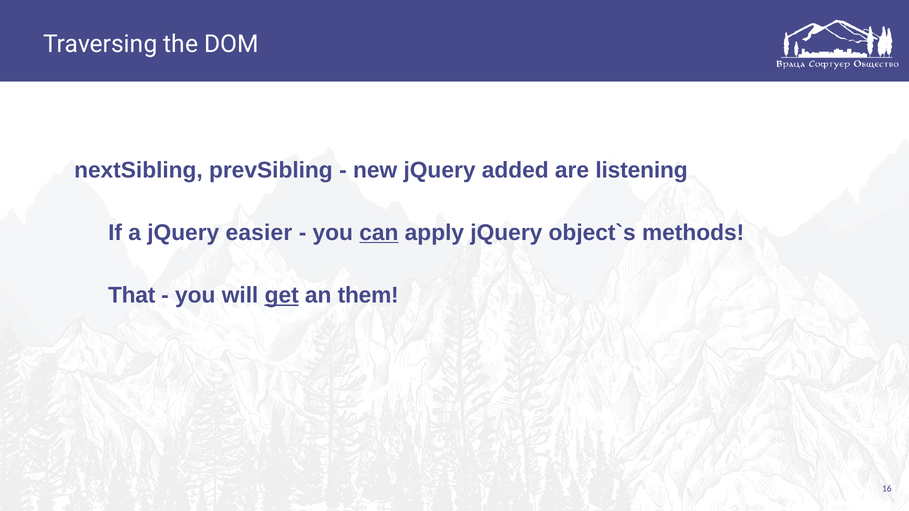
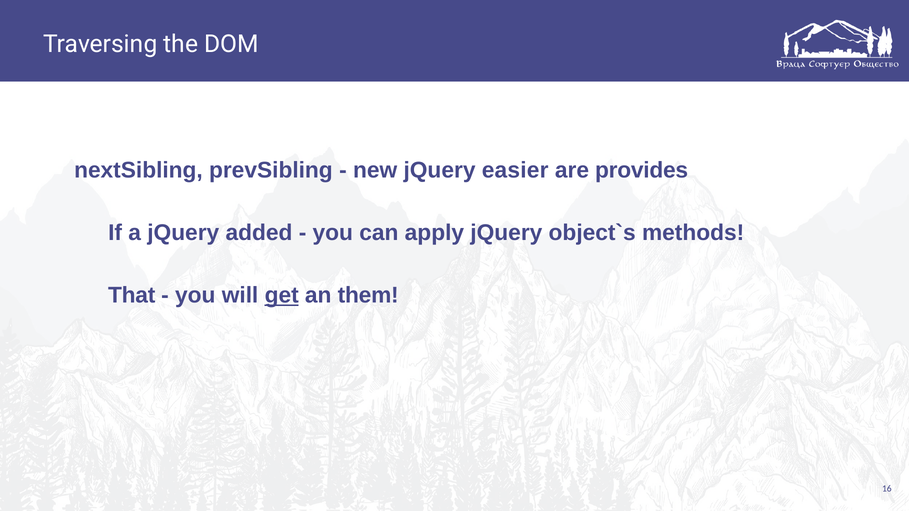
added: added -> easier (515, 170)
listening: listening -> provides (642, 170)
easier: easier -> added (259, 233)
can underline: present -> none (379, 233)
